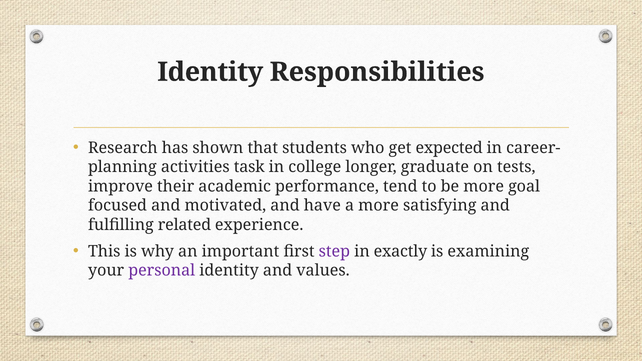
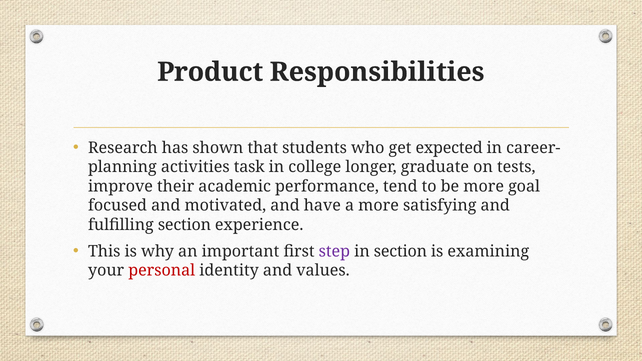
Identity: Identity -> Product (210, 72)
fulfilling related: related -> section (184, 225)
in exactly: exactly -> section (400, 251)
personal colour: purple -> red (162, 271)
